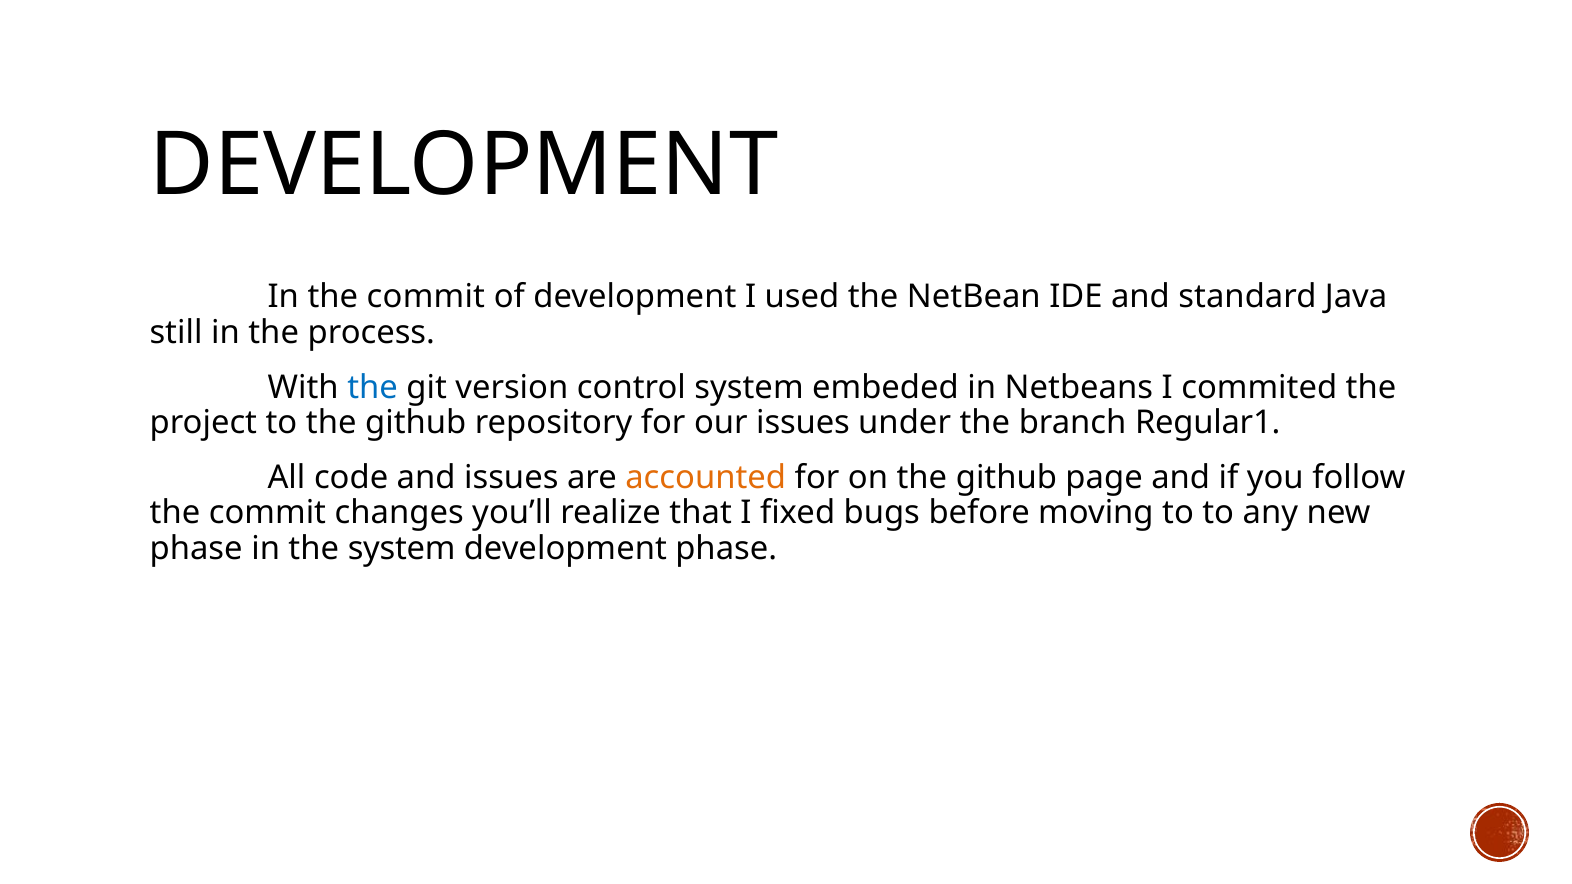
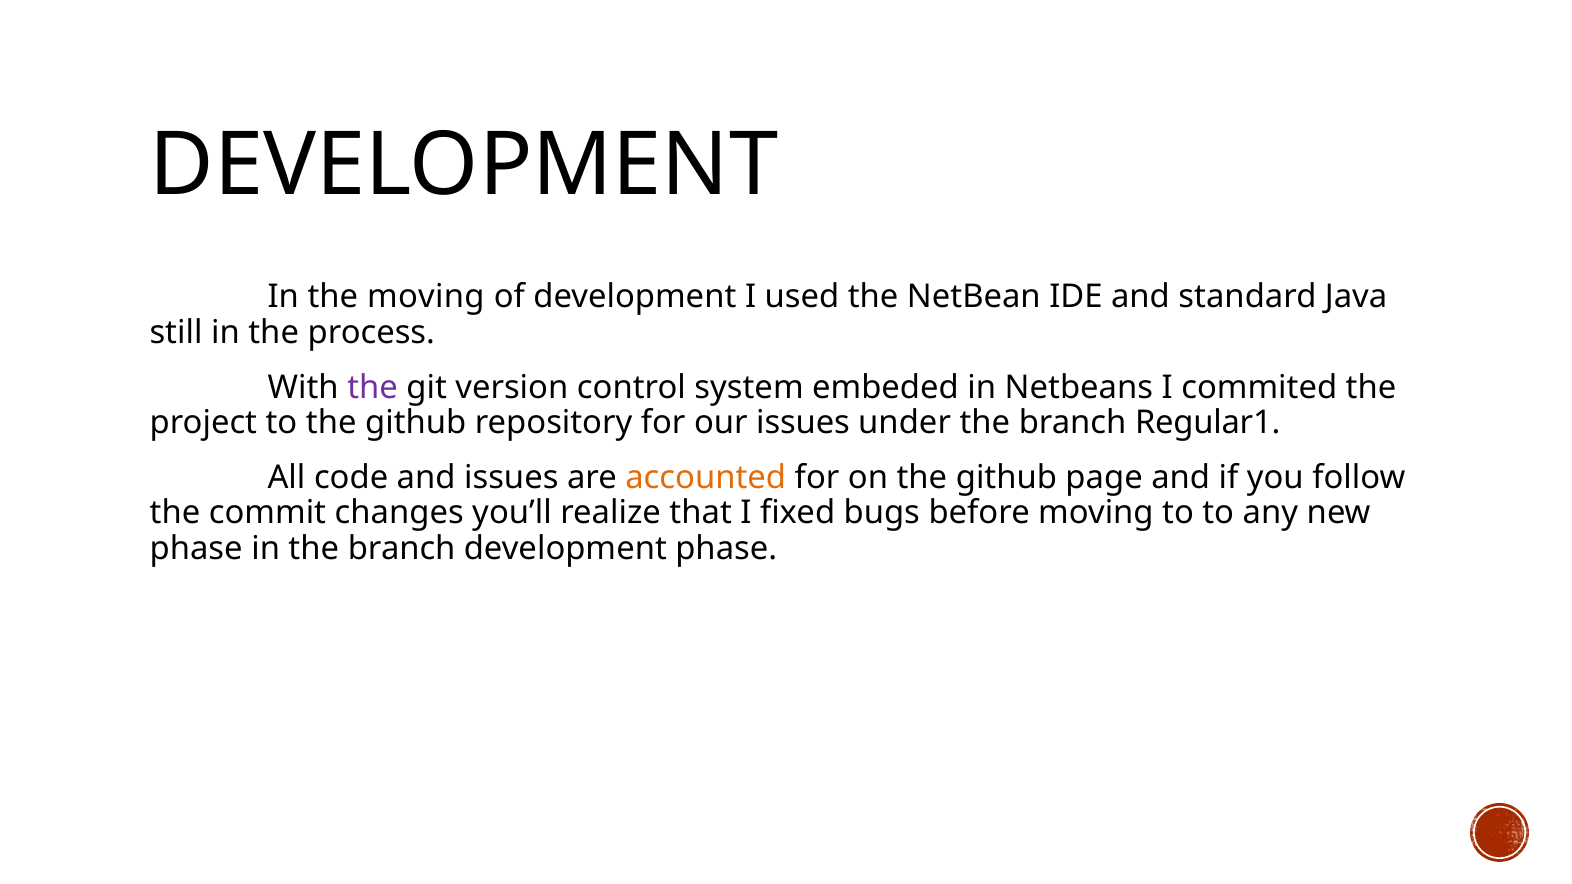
In the commit: commit -> moving (426, 297)
the colour: blue -> purple (373, 387)
in the system: system -> branch (402, 548)
